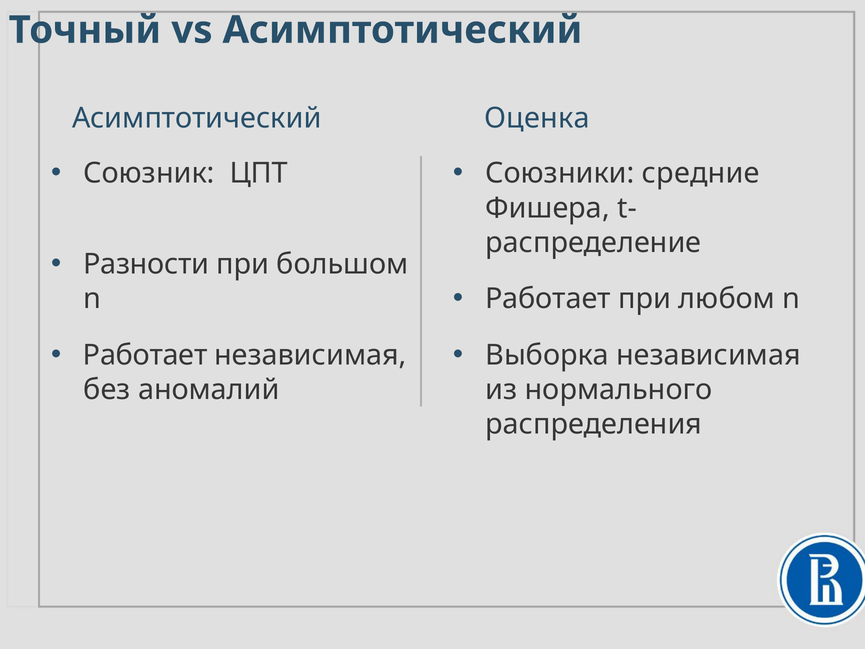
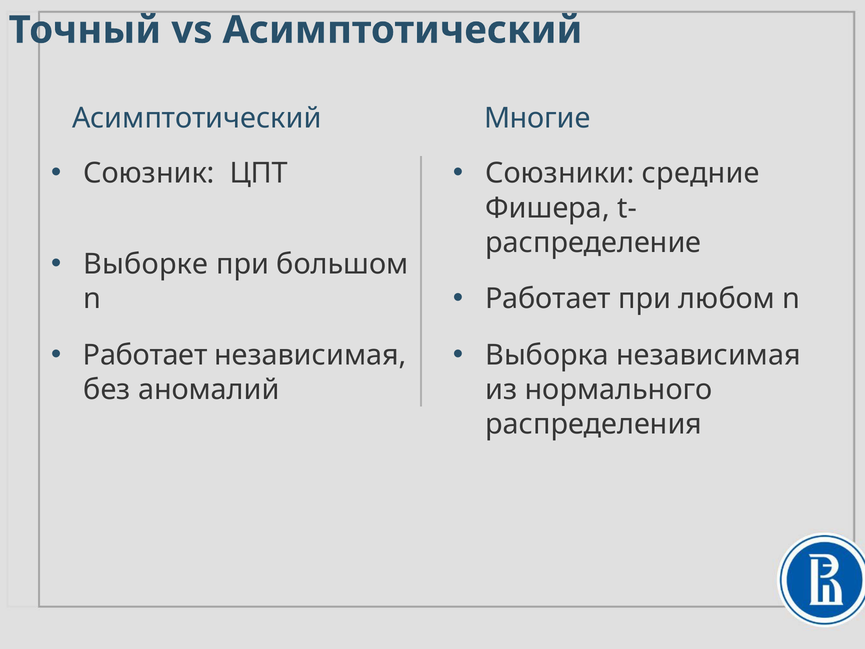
Оценка: Оценка -> Многие (537, 118)
Разности: Разности -> Выборке (146, 264)
